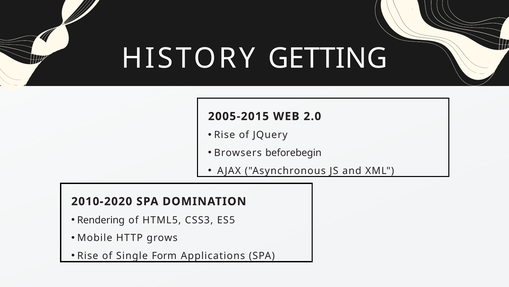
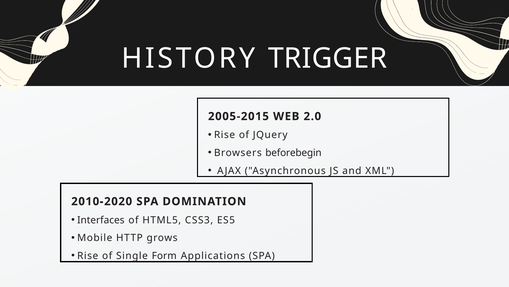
GETTING: GETTING -> TRIGGER (328, 58)
Rendering: Rendering -> Interfaces (101, 220)
